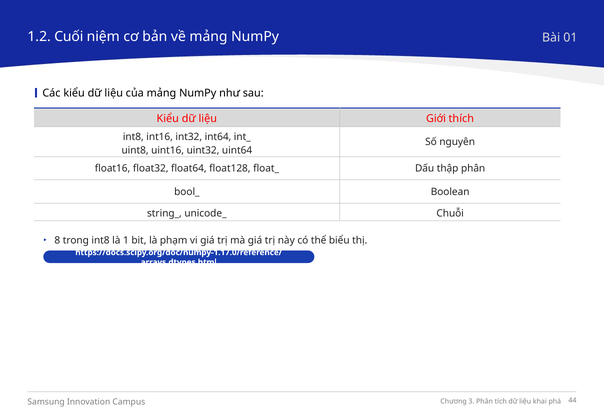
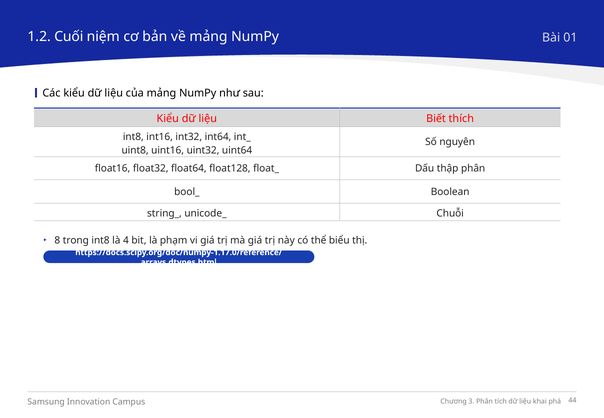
Giới: Giới -> Biết (436, 119)
1: 1 -> 4 (126, 241)
